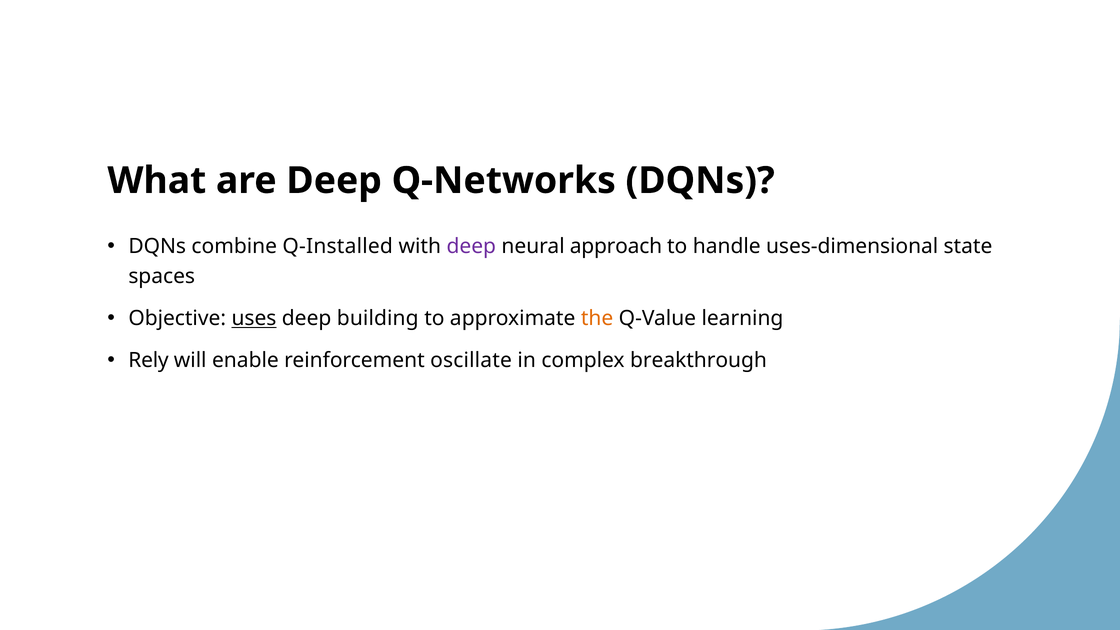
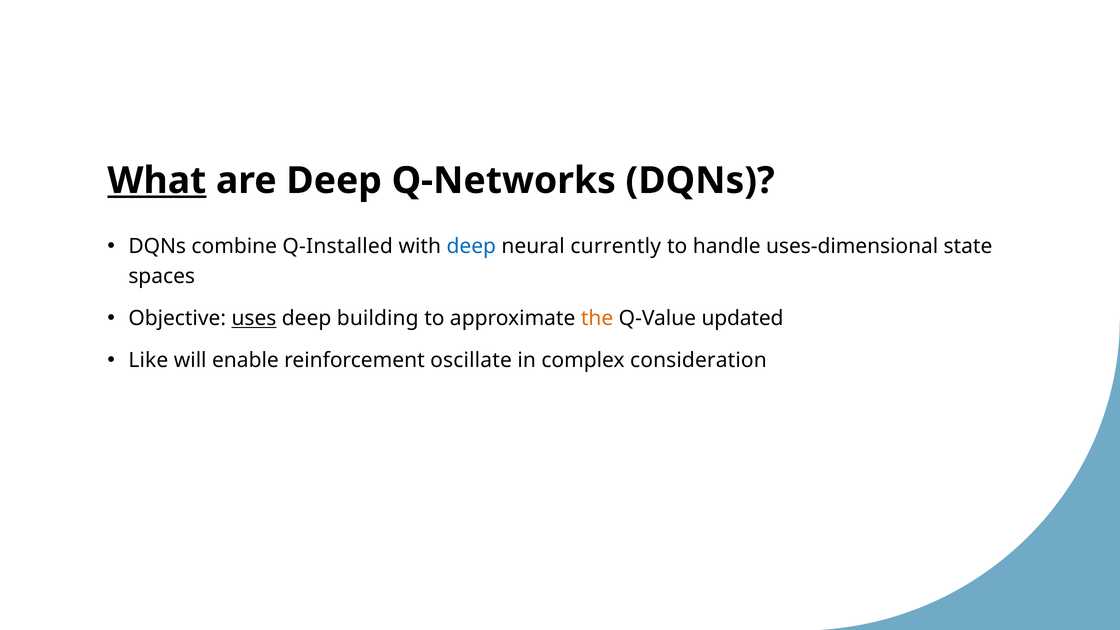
What underline: none -> present (157, 181)
deep colour: purple -> blue (471, 246)
approach: approach -> currently (616, 246)
learning: learning -> updated (743, 318)
Rely: Rely -> Like (148, 360)
breakthrough: breakthrough -> consideration (698, 360)
